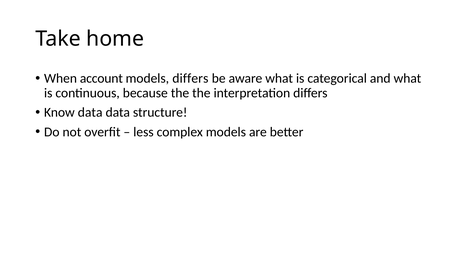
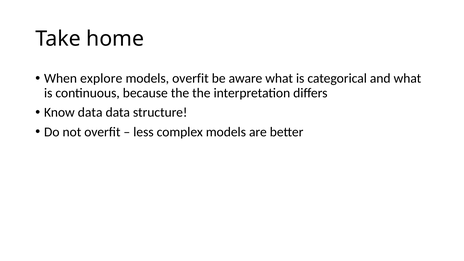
account: account -> explore (101, 78)
models differs: differs -> overfit (190, 78)
